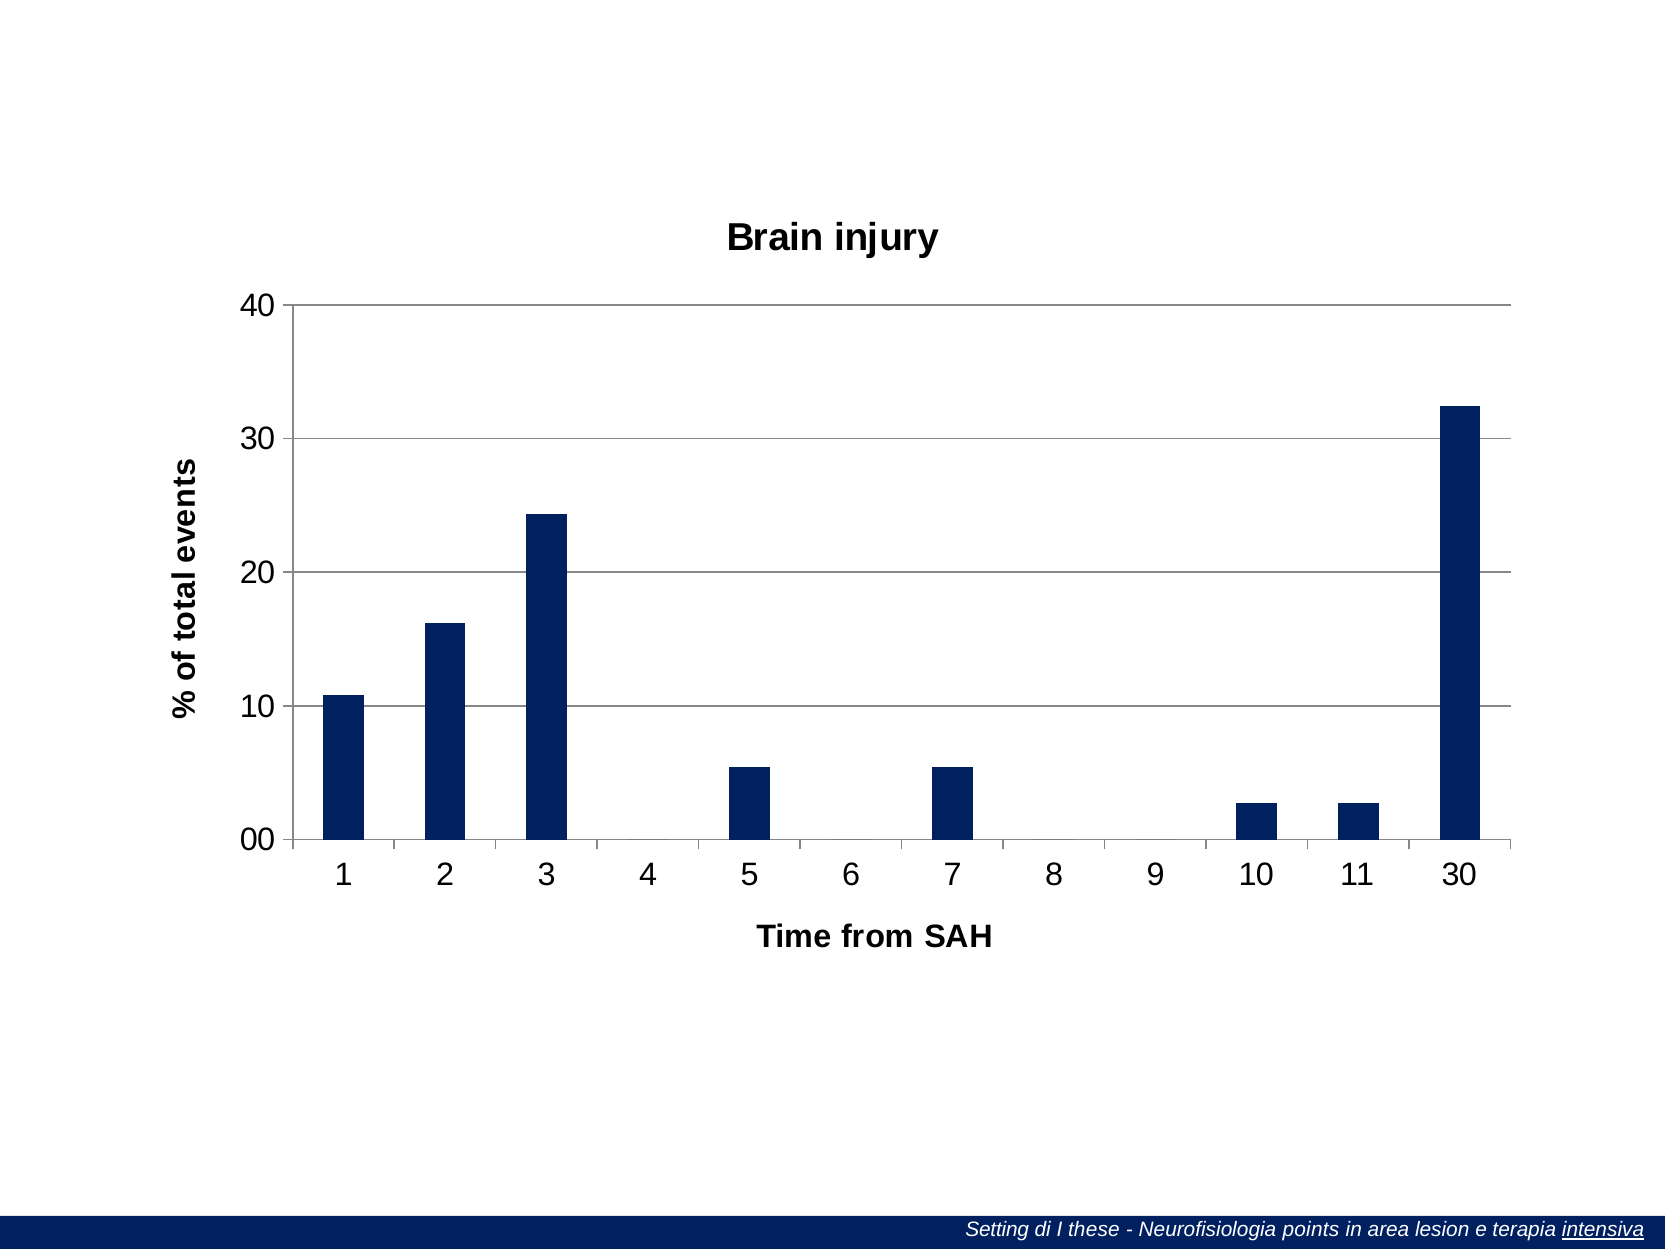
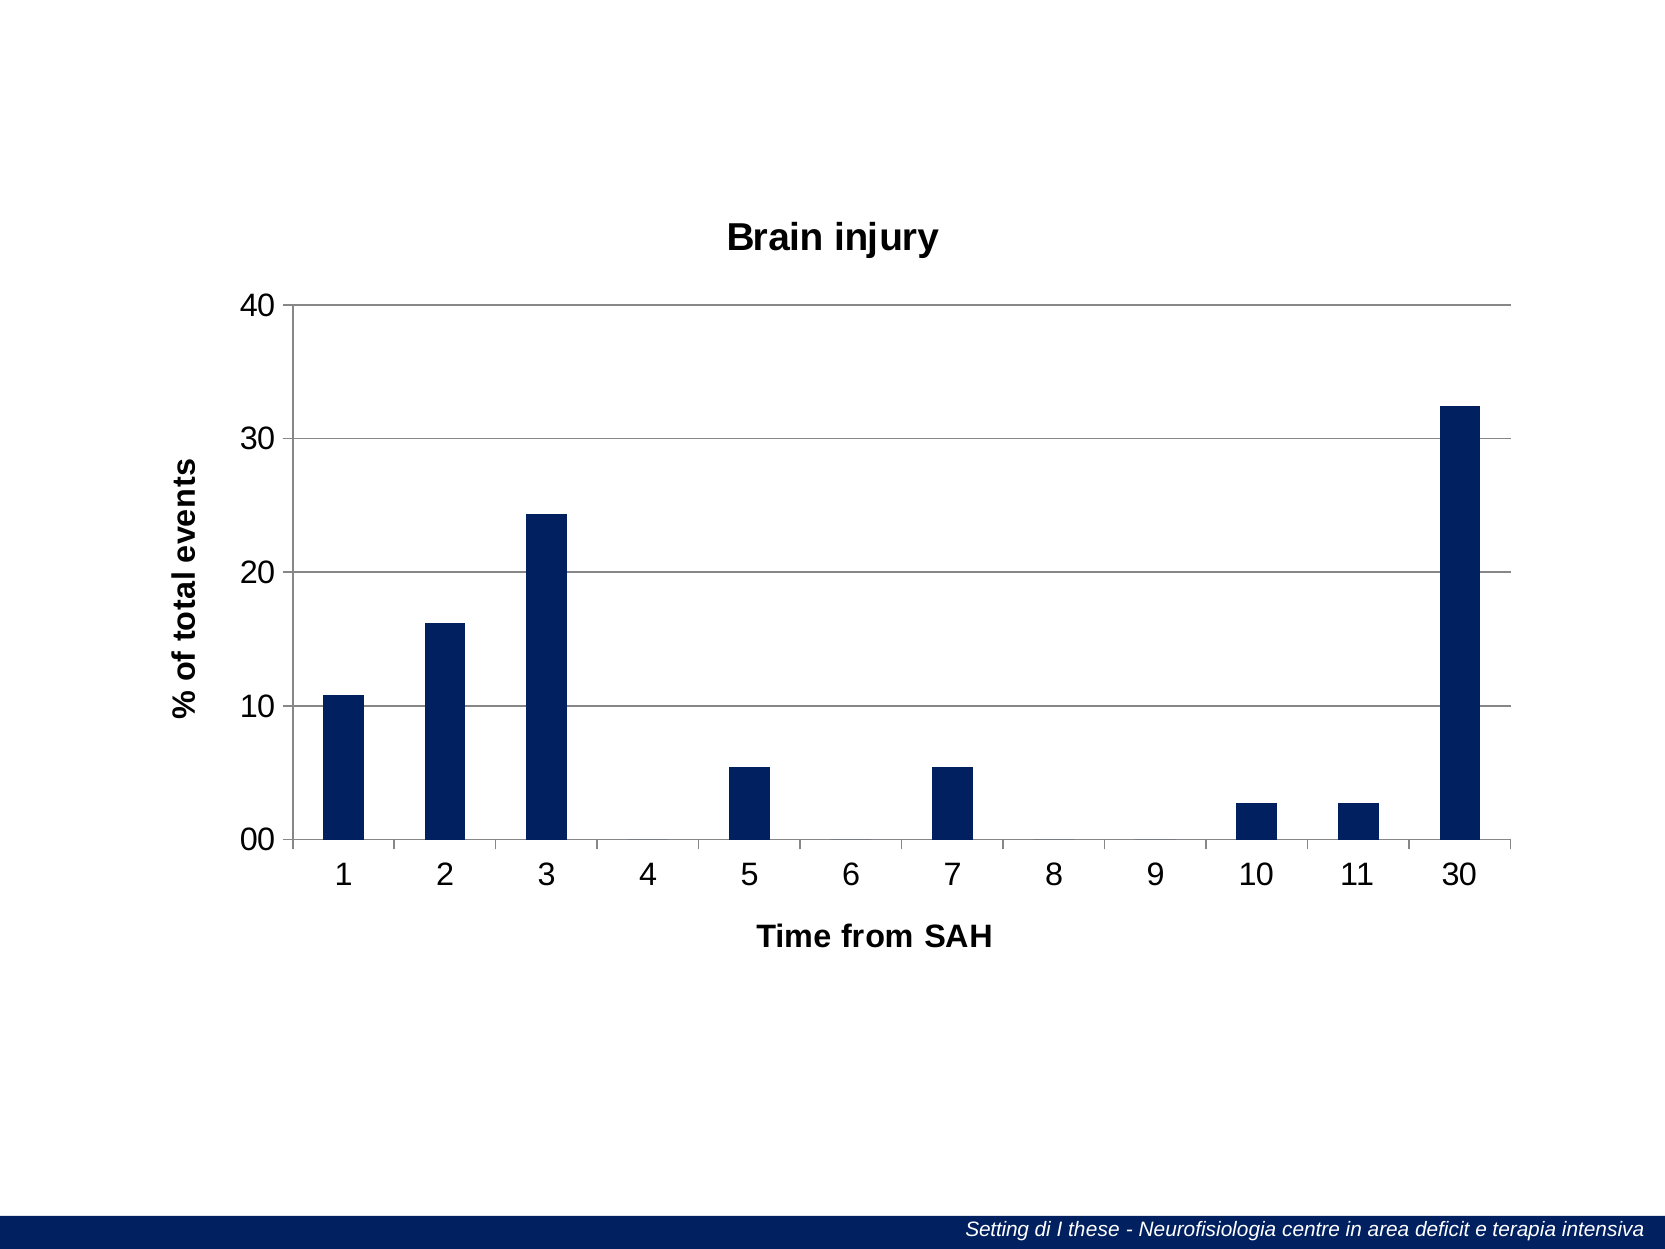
points: points -> centre (1311, 1230)
lesion: lesion -> deficit (1442, 1230)
intensiva underline: present -> none (1603, 1230)
